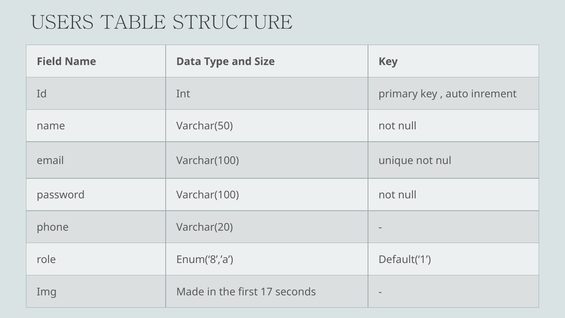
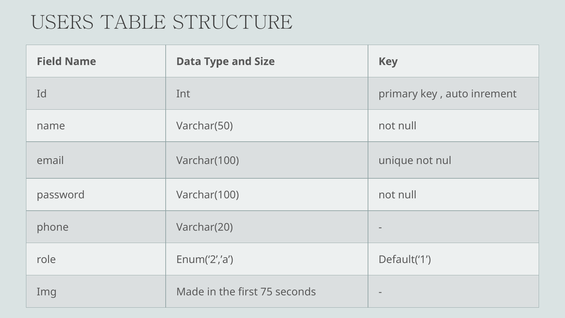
Enum(‘8’,’a: Enum(‘8’,’a -> Enum(‘2’,’a (205, 259)
17: 17 -> 75 (267, 292)
